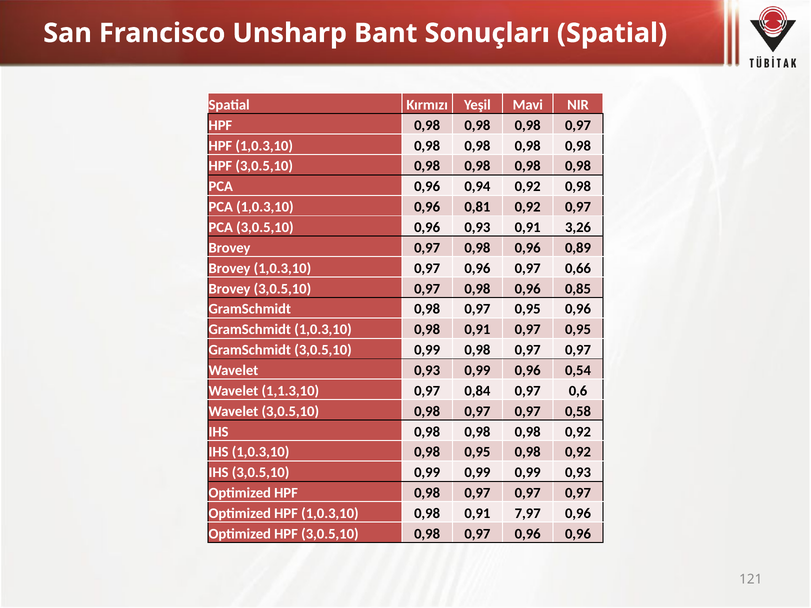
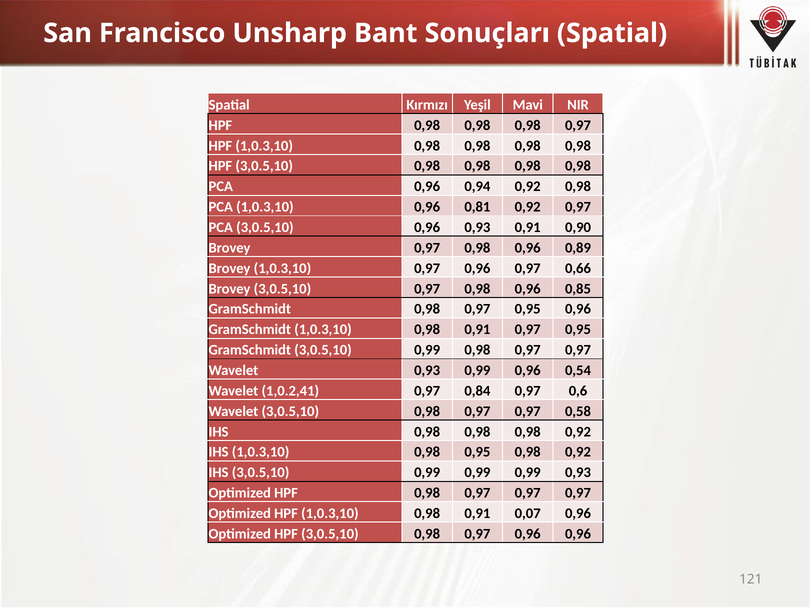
3,26: 3,26 -> 0,90 (578, 228)
1,1.3,10: 1,1.3,10 -> 1,0.2,41 (290, 391)
7,97: 7,97 -> 0,07 (528, 514)
